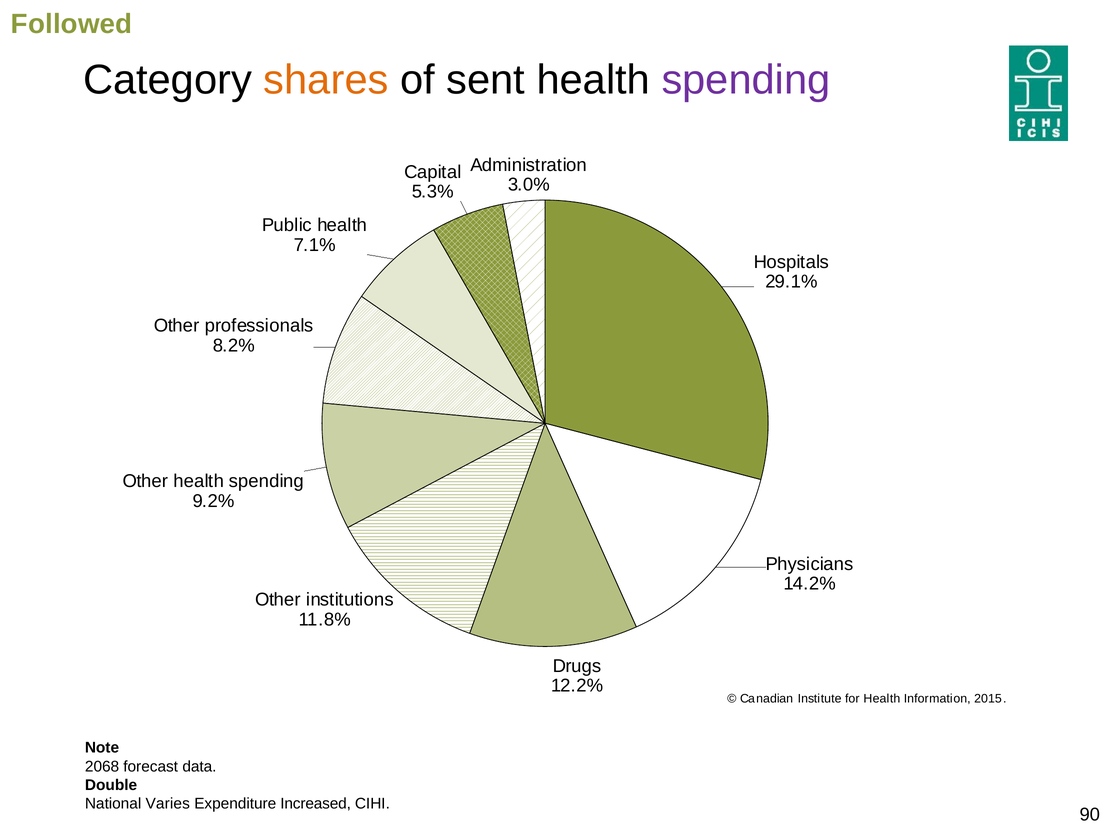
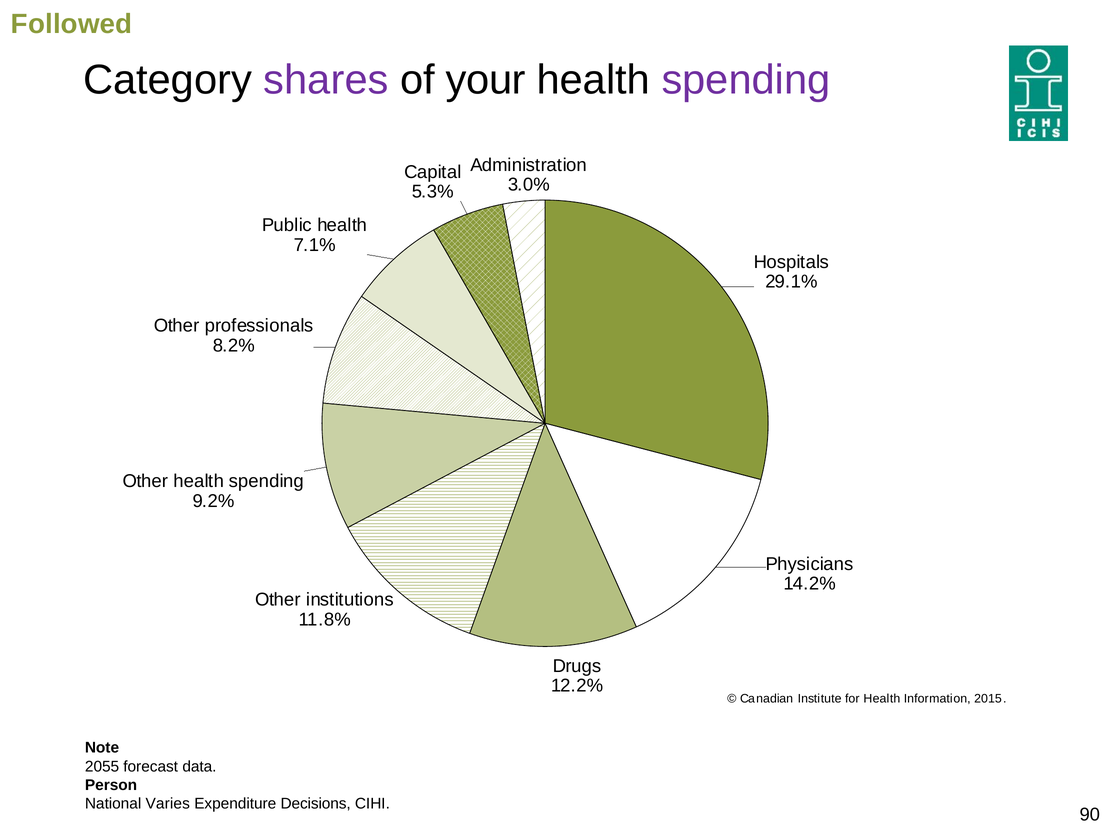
shares colour: orange -> purple (326, 80)
sent: sent -> your (486, 80)
2068: 2068 -> 2055 (102, 766)
Double: Double -> Person (111, 784)
Increased: Increased -> Decisions (316, 803)
